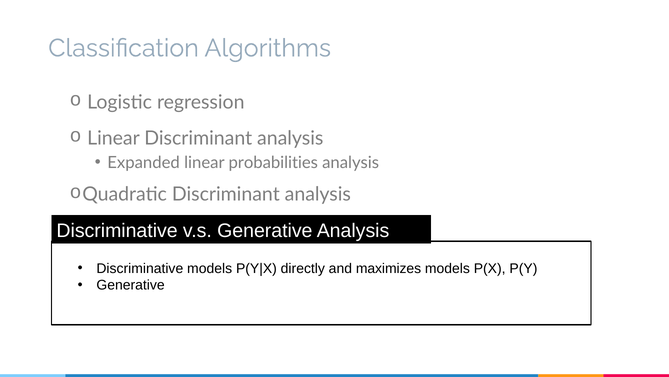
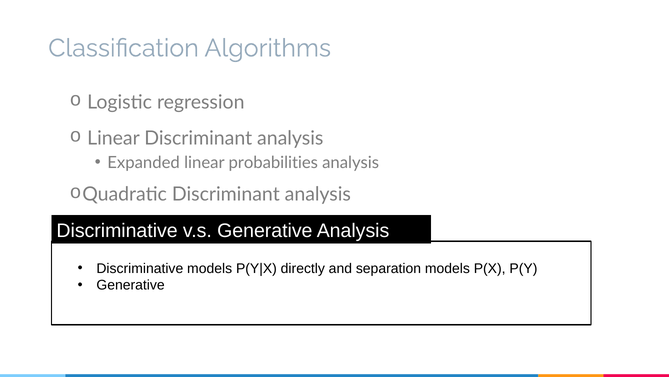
maximizes: maximizes -> separation (388, 268)
